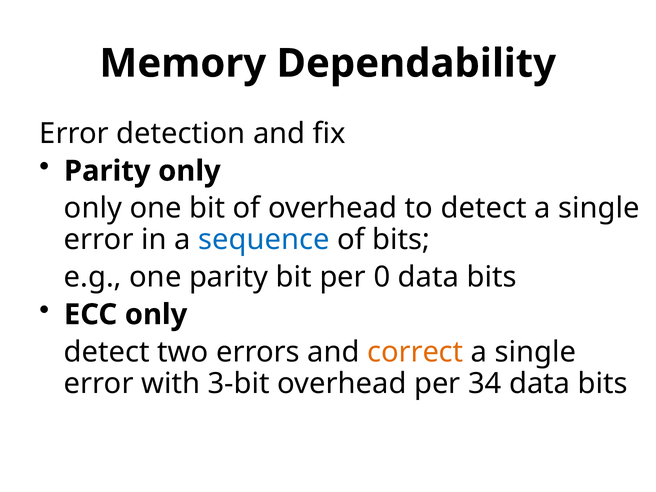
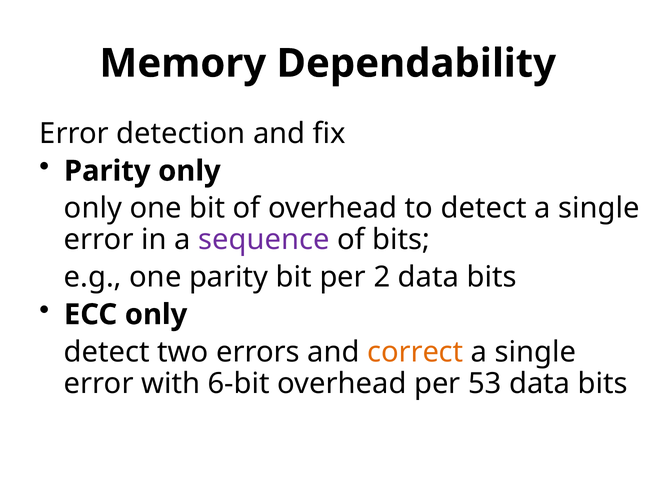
sequence colour: blue -> purple (264, 240)
0: 0 -> 2 (382, 277)
3-bit: 3-bit -> 6-bit (239, 383)
34: 34 -> 53 (485, 383)
